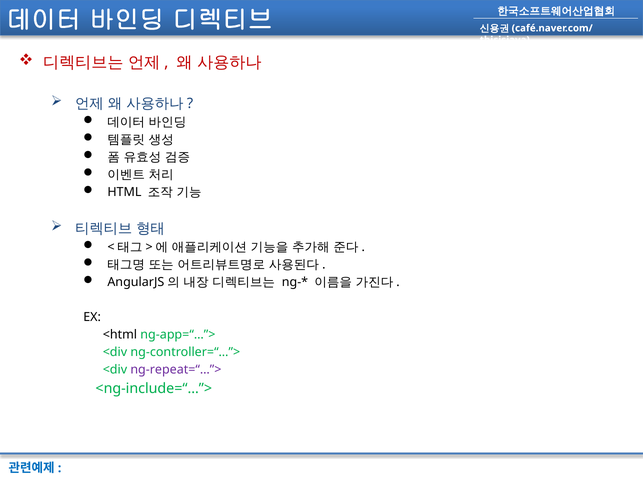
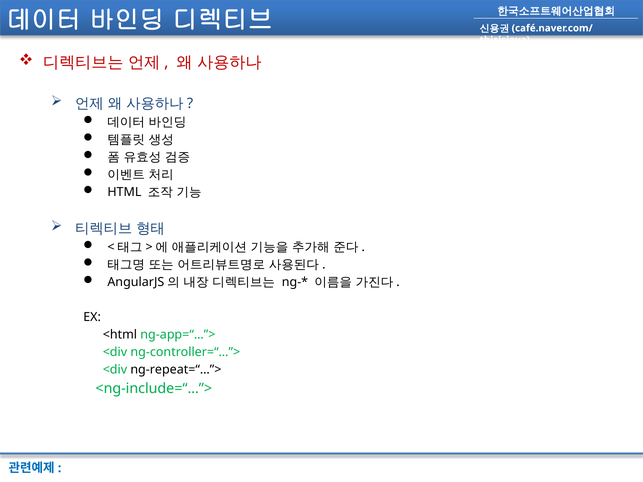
ng-repeat=“…”> colour: purple -> black (176, 370)
